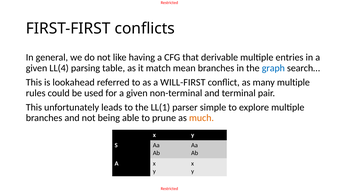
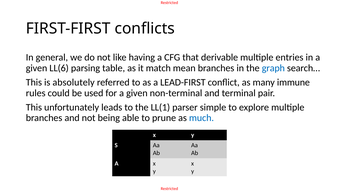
LL(4: LL(4 -> LL(6 (59, 68)
lookahead: lookahead -> absolutely (74, 82)
WILL-FIRST: WILL-FIRST -> LEAD-FIRST (183, 82)
many multiple: multiple -> immune (293, 82)
much colour: orange -> blue (202, 118)
